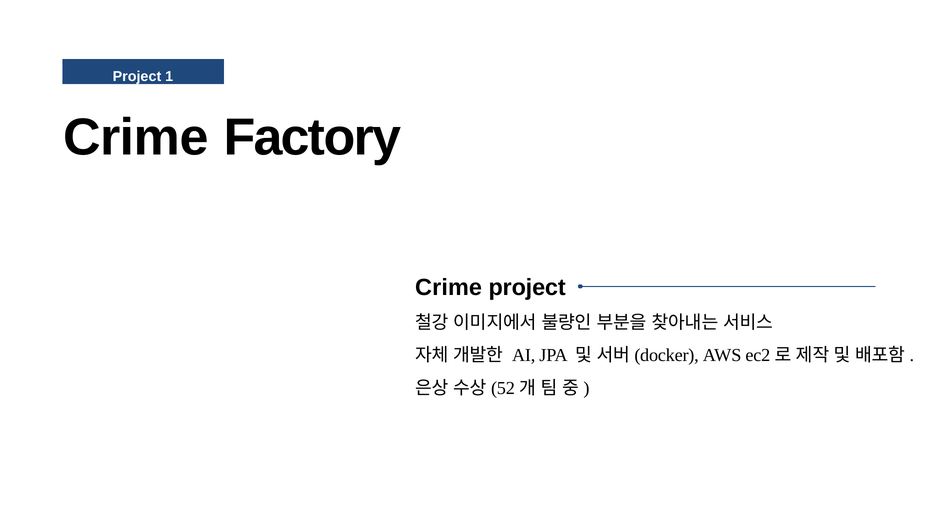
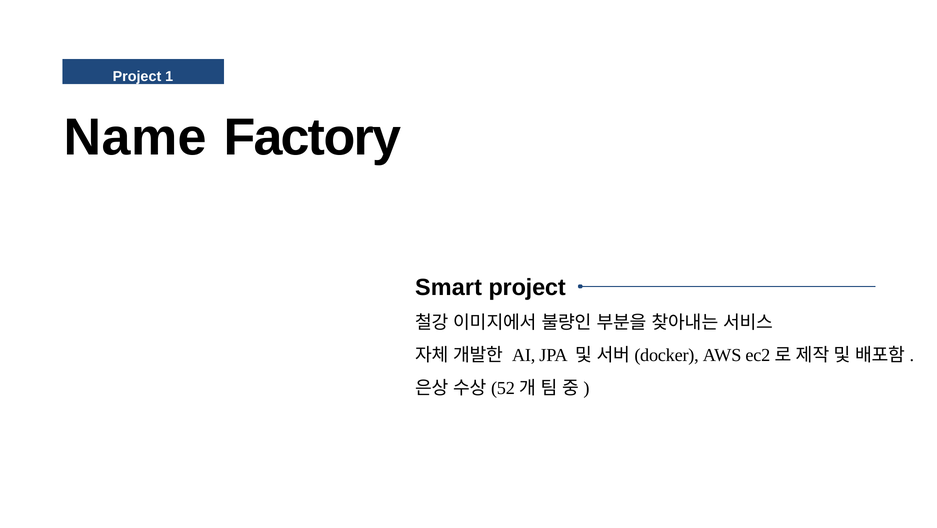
Crime: Crime -> Name (135, 137)
Crime: Crime -> Smart (449, 287)
